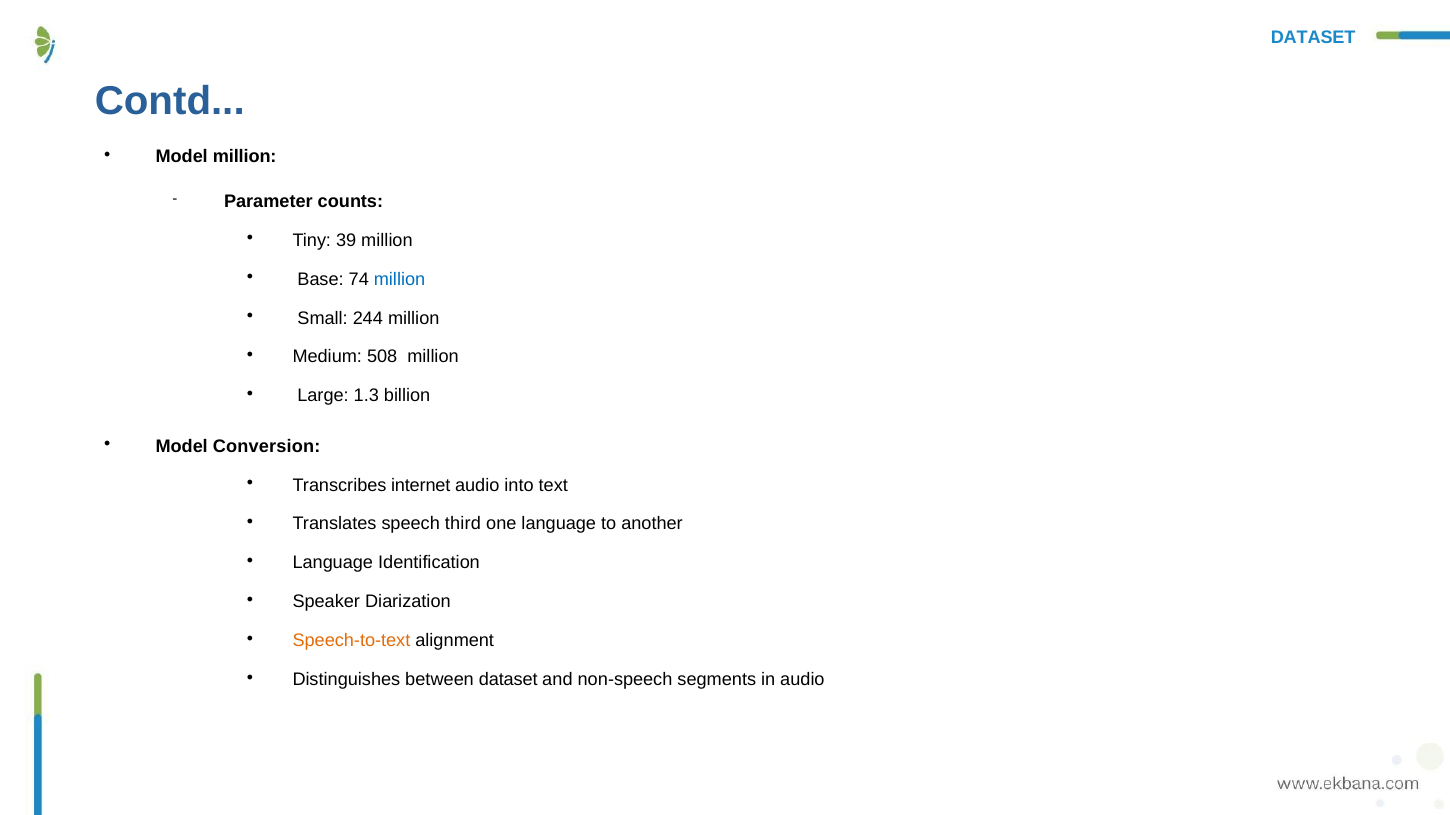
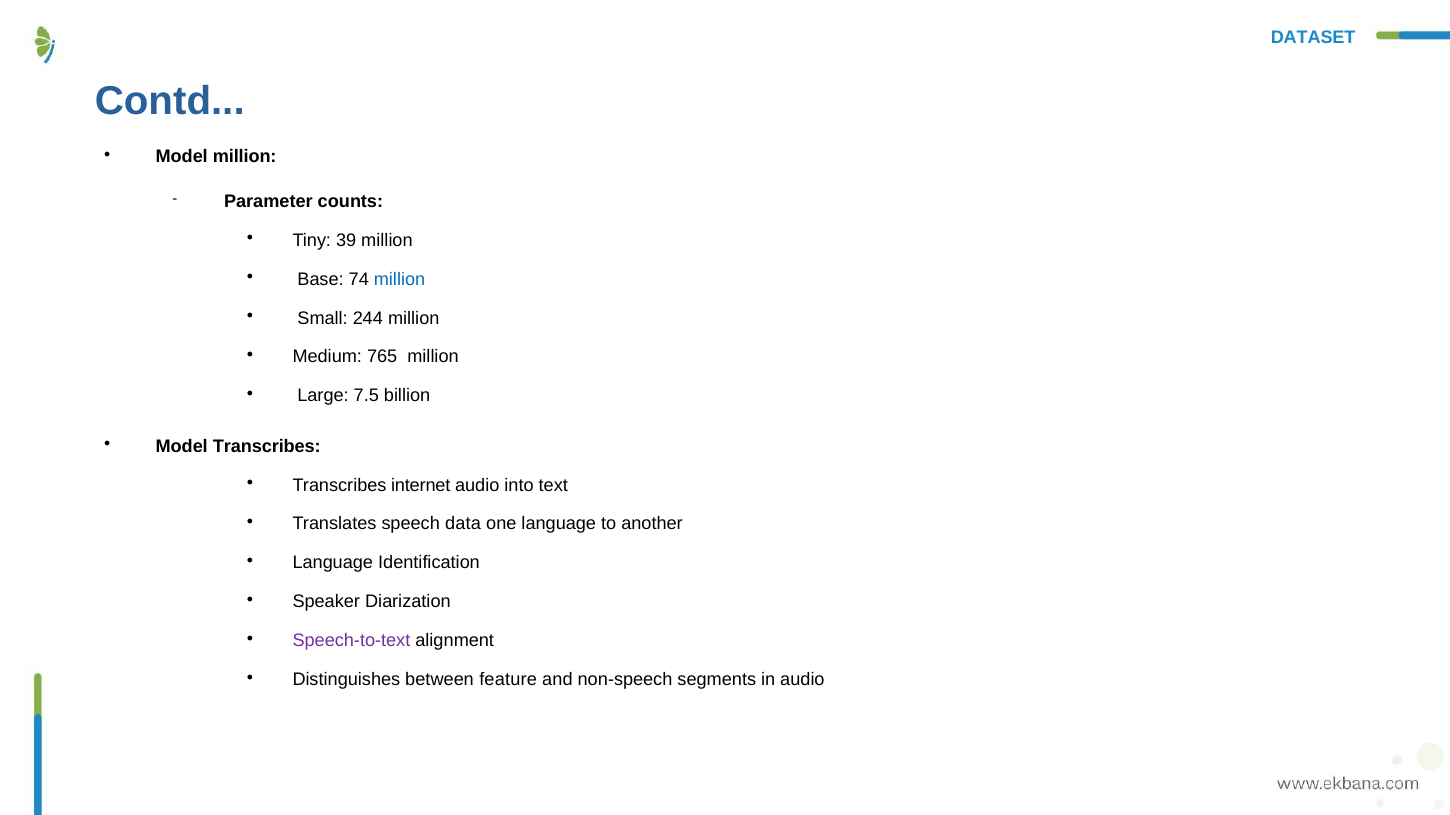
508: 508 -> 765 (382, 357)
1.3: 1.3 -> 7.5 (366, 396)
Model Conversion: Conversion -> Transcribes (267, 447)
third: third -> data (463, 524)
Speech-to-text colour: orange -> purple (351, 641)
between dataset: dataset -> feature (508, 680)
